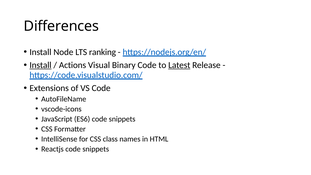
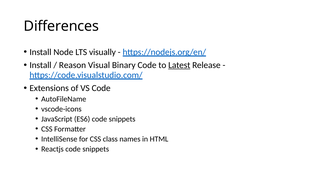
ranking: ranking -> visually (102, 52)
Install underline: present -> none (40, 65)
Actions: Actions -> Reason (72, 65)
